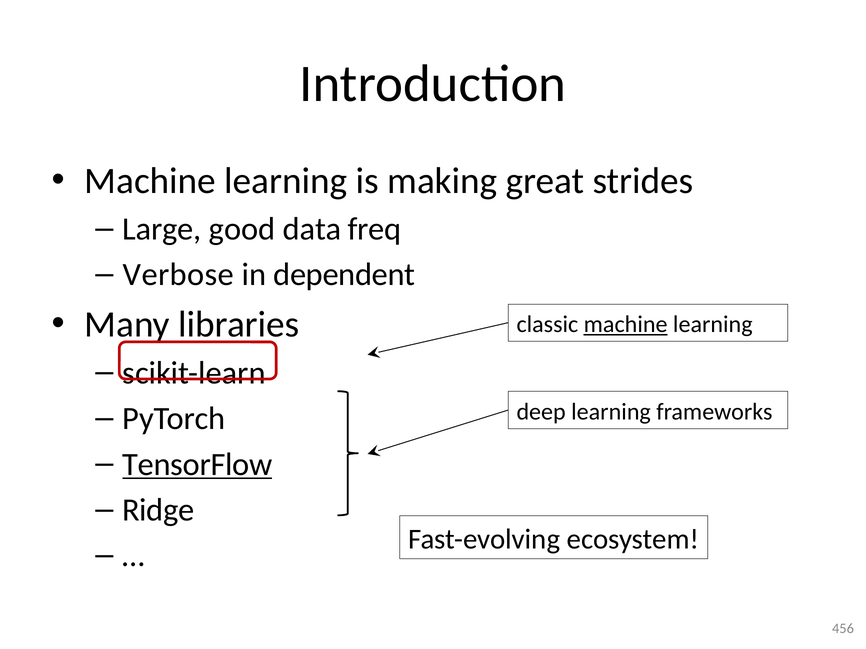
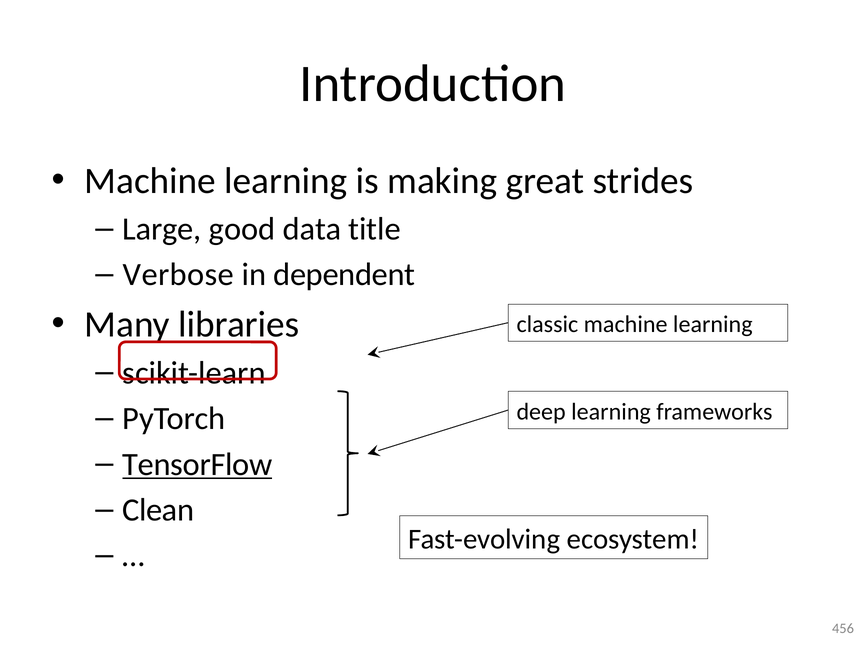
freq: freq -> title (375, 229)
machine underline: present -> none (626, 325)
Ridge: Ridge -> Clean (158, 510)
